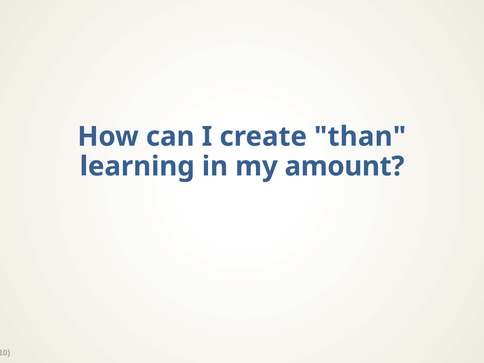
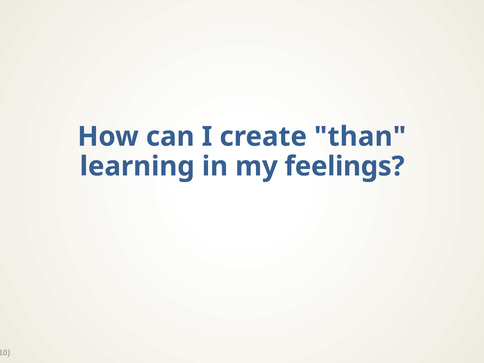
amount: amount -> feelings (344, 166)
